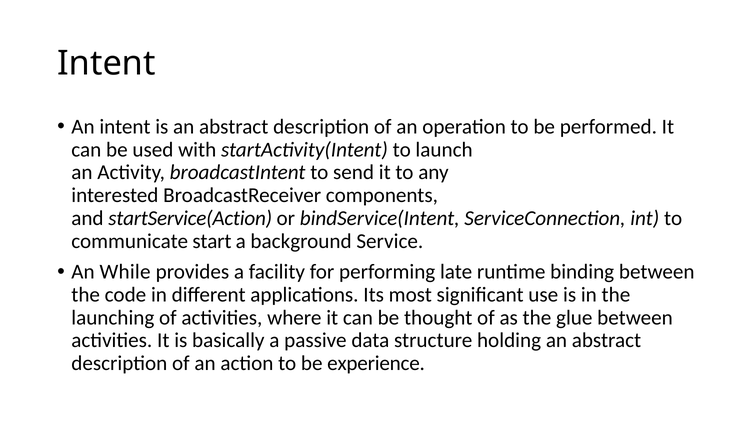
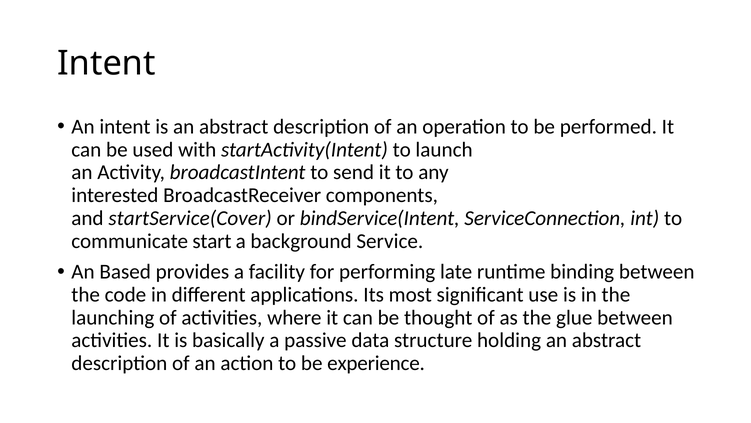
startService(Action: startService(Action -> startService(Cover (190, 218)
While: While -> Based (125, 271)
